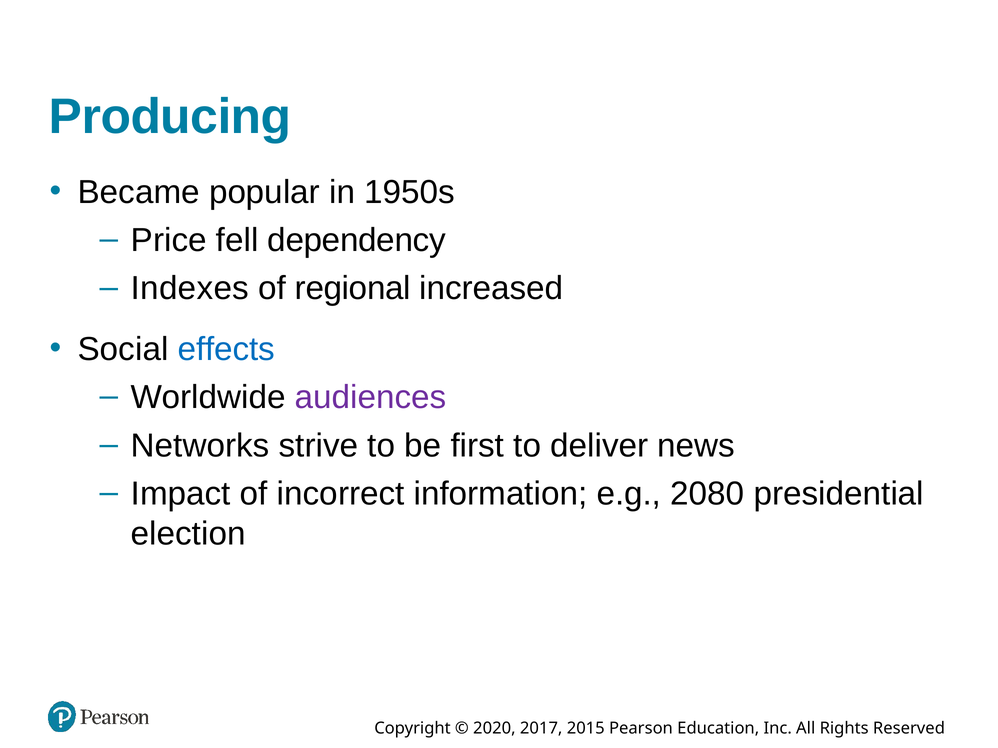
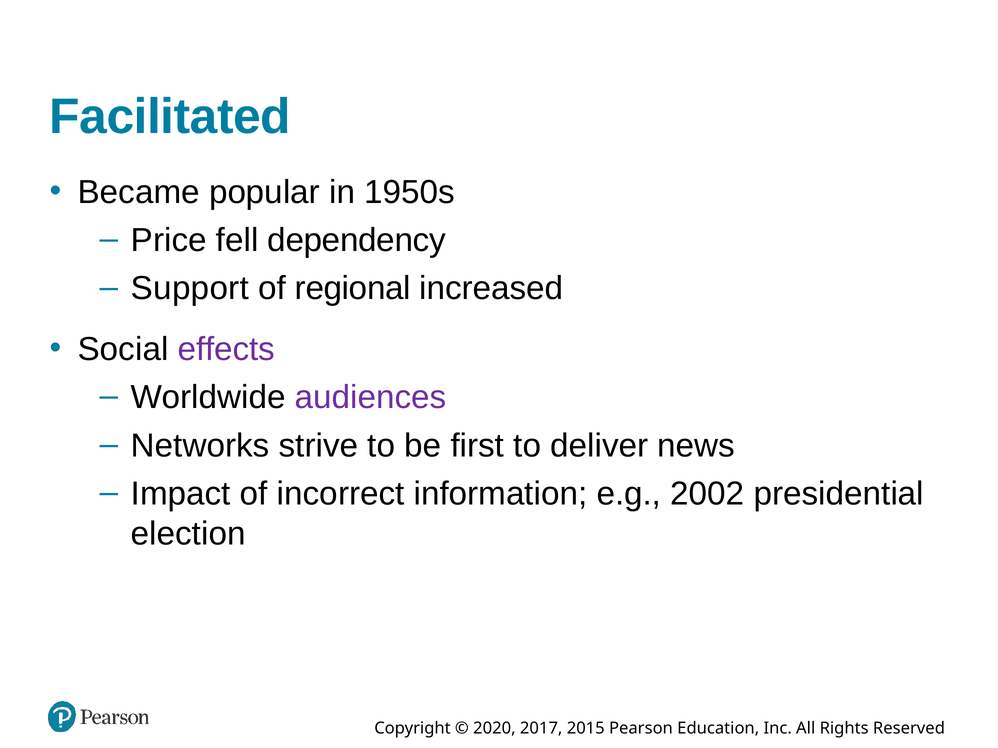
Producing: Producing -> Facilitated (170, 117)
Indexes: Indexes -> Support (190, 289)
effects colour: blue -> purple (226, 349)
2080: 2080 -> 2002 (707, 494)
